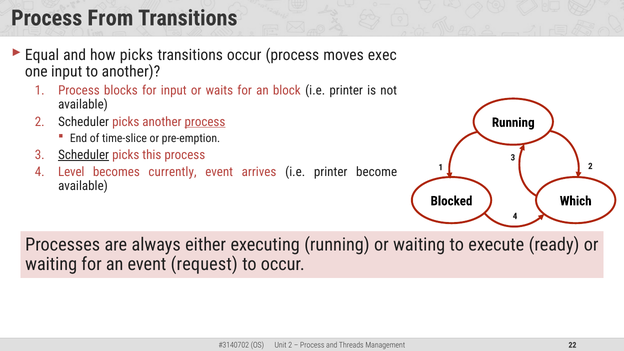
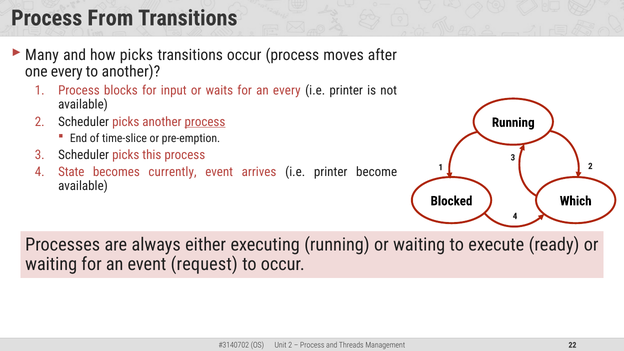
Equal: Equal -> Many (42, 55)
exec: exec -> after (382, 55)
one input: input -> every (67, 72)
an block: block -> every (287, 90)
Scheduler underline: present -> none (84, 155)
Level: Level -> State (71, 172)
